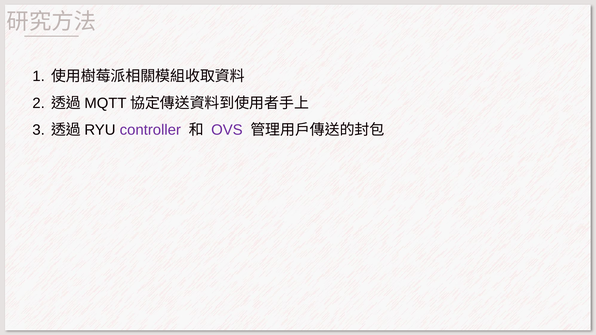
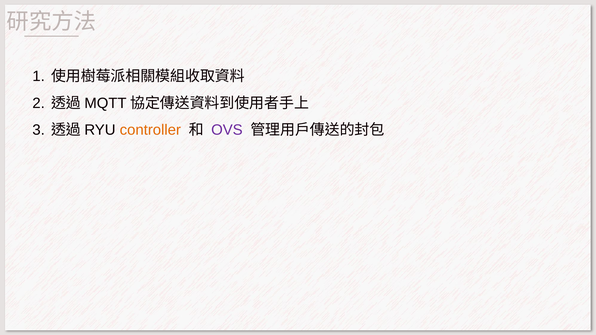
controller colour: purple -> orange (150, 130)
